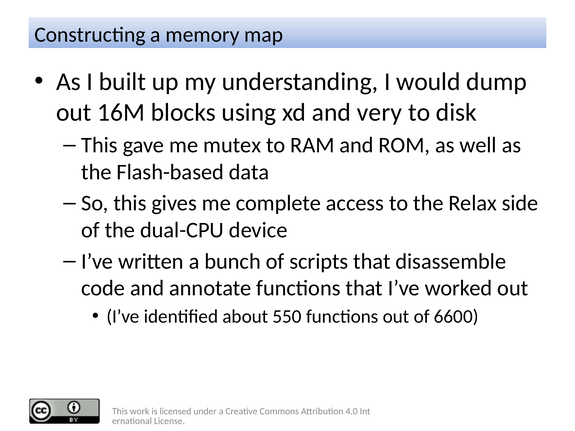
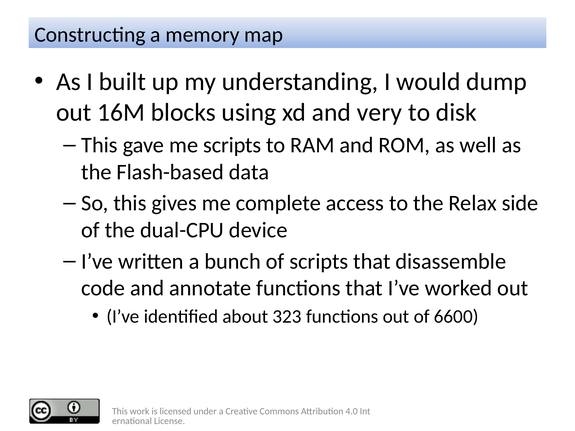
me mutex: mutex -> scripts (232, 145)
550: 550 -> 323 (287, 317)
